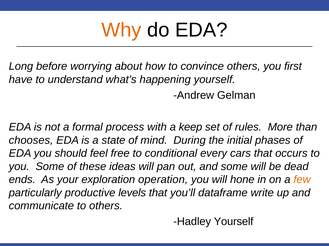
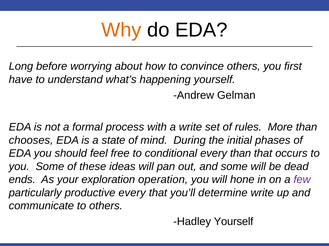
a keep: keep -> write (190, 127)
every cars: cars -> than (241, 154)
few colour: orange -> purple (302, 180)
productive levels: levels -> every (132, 193)
dataframe: dataframe -> determine (223, 193)
